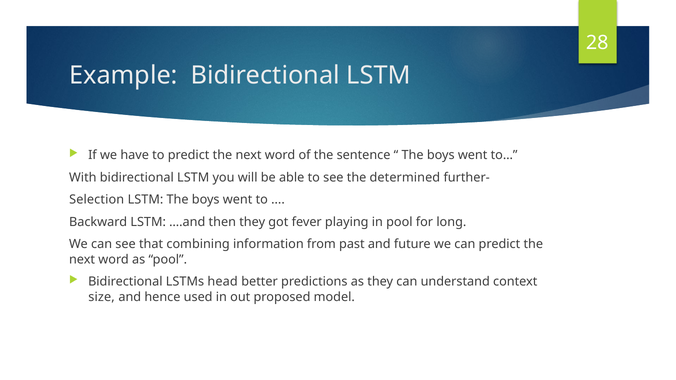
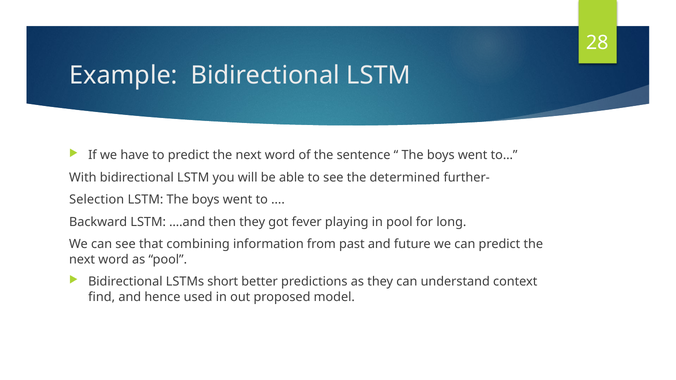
head: head -> short (223, 282)
size: size -> find (102, 297)
